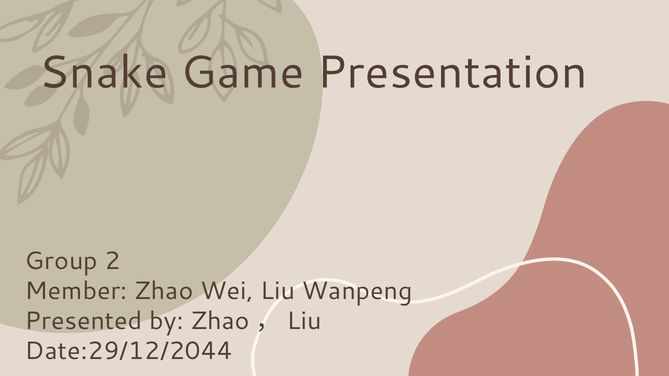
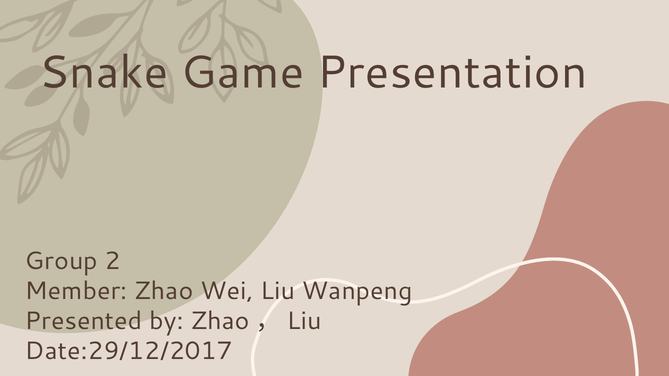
Date:29/12/2044: Date:29/12/2044 -> Date:29/12/2017 (129, 352)
